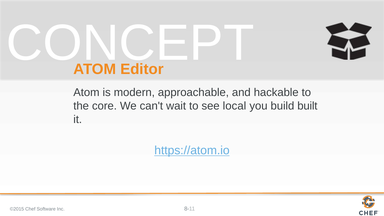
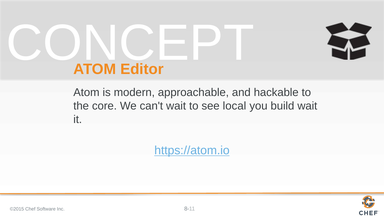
build built: built -> wait (307, 106)
